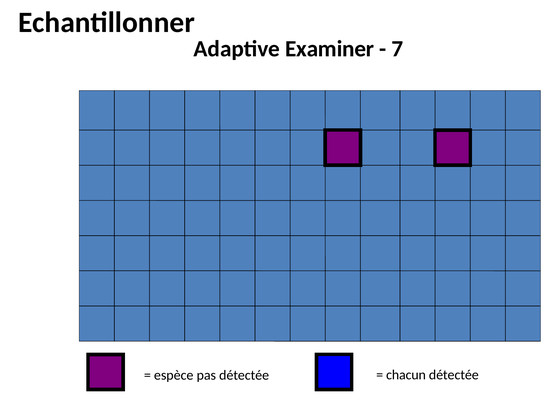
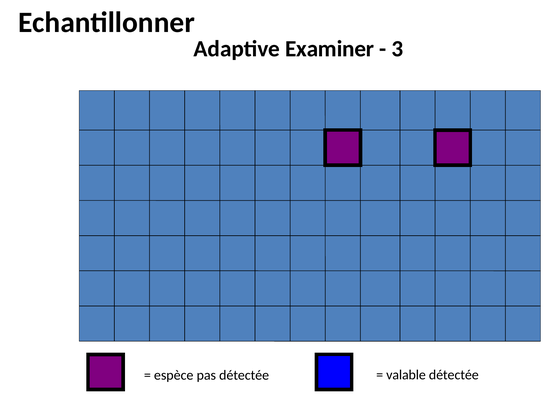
7: 7 -> 3 (397, 49)
chacun: chacun -> valable (406, 374)
